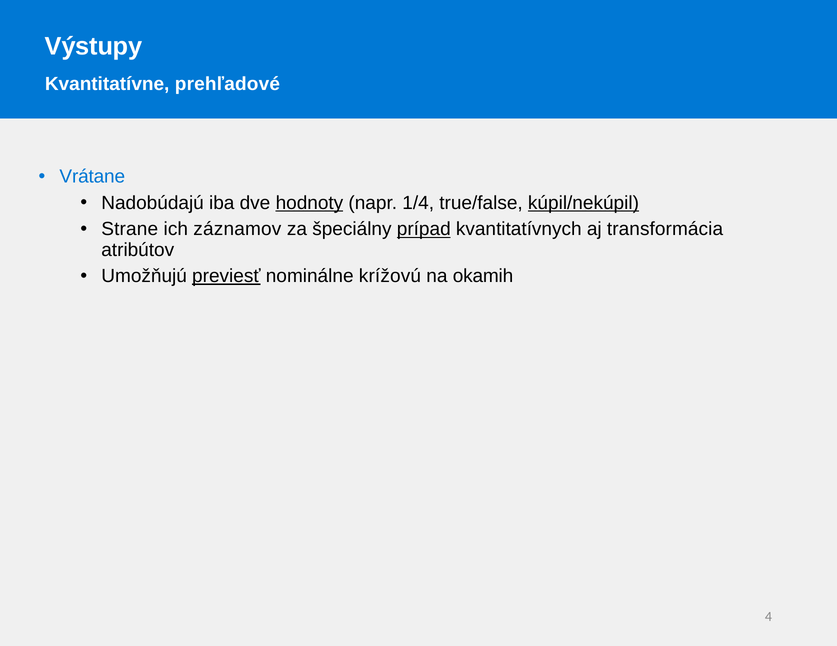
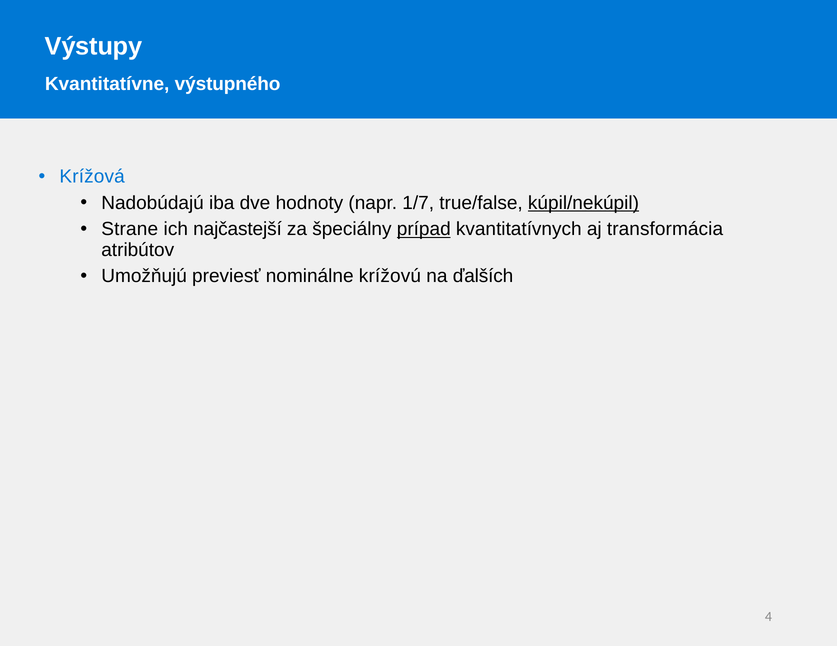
prehľadové: prehľadové -> výstupného (228, 84)
Vrátane: Vrátane -> Krížová (92, 177)
hodnoty underline: present -> none (309, 203)
1/4: 1/4 -> 1/7 (418, 203)
záznamov: záznamov -> najčastejší (238, 229)
previesť underline: present -> none (226, 276)
okamih: okamih -> ďalších (483, 276)
